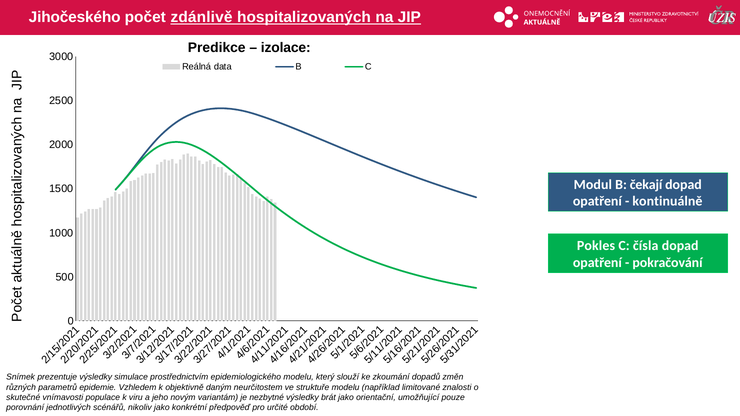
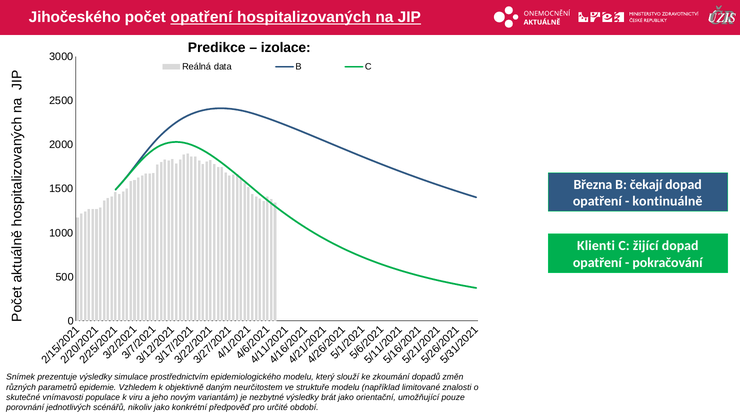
počet zdánlivě: zdánlivě -> opatření (202, 17)
Modul: Modul -> Března (593, 185)
Pokles: Pokles -> Klienti (596, 246)
čísla: čísla -> žijící (646, 246)
